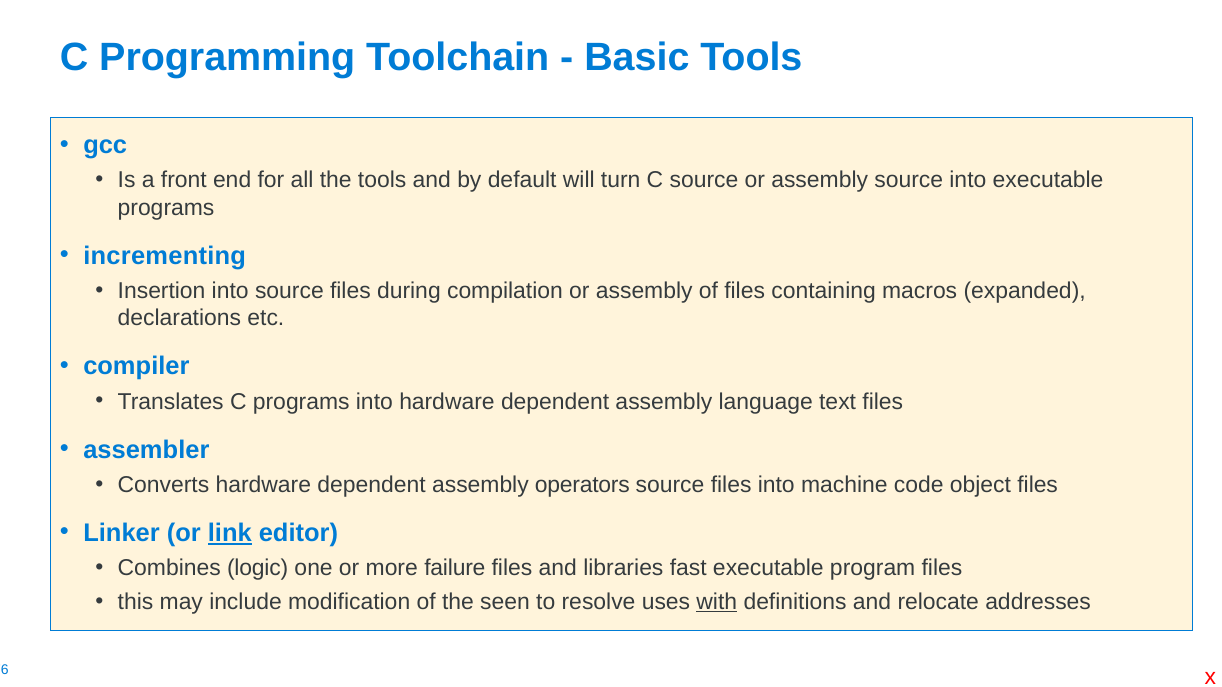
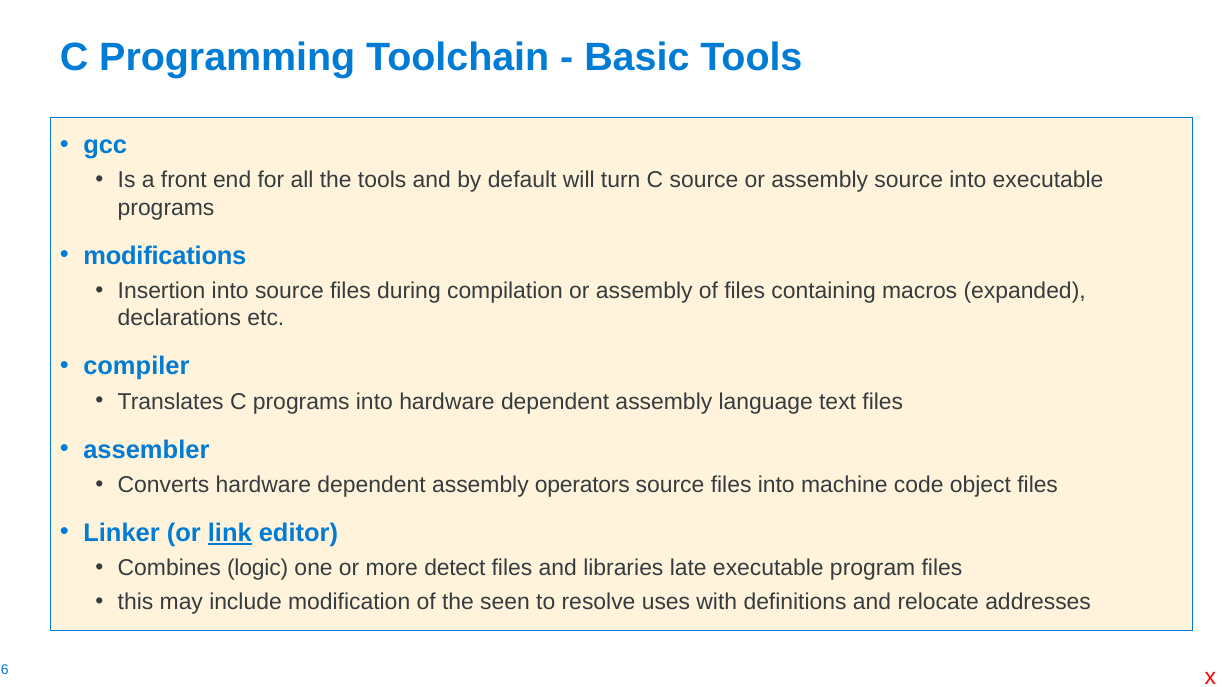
incrementing: incrementing -> modifications (165, 256)
failure: failure -> detect (455, 568)
fast: fast -> late (688, 568)
with underline: present -> none (717, 602)
